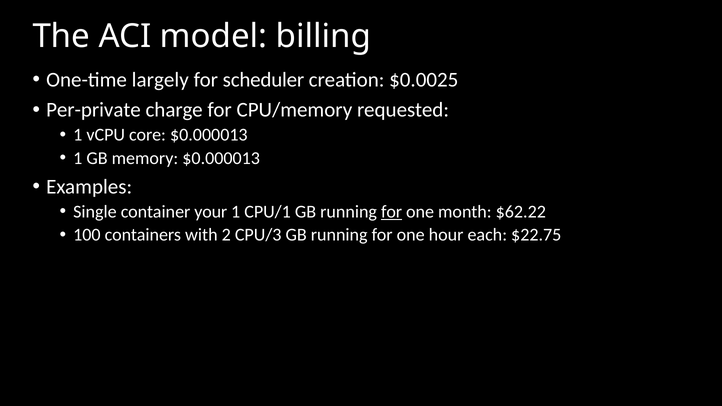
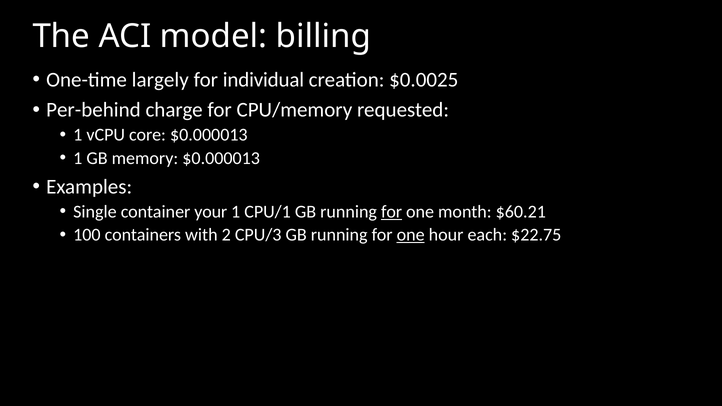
scheduler: scheduler -> individual (263, 80)
Per-private: Per-private -> Per-behind (93, 110)
$62.22: $62.22 -> $60.21 (521, 212)
one underline: none -> present (411, 235)
